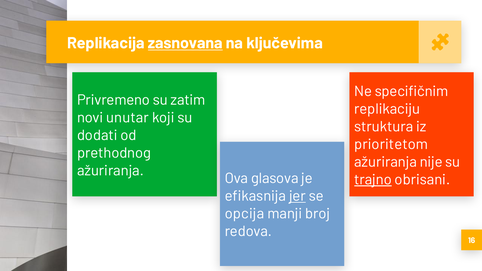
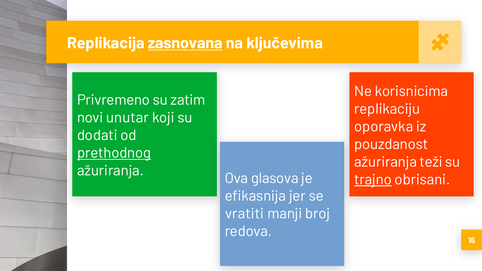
specifičnim: specifičnim -> korisnicima (411, 91)
struktura: struktura -> oporavka (384, 127)
prioritetom: prioritetom -> pouzdanost (391, 144)
prethodnog underline: none -> present (114, 153)
nije: nije -> teži (431, 162)
jer underline: present -> none (297, 196)
opcija: opcija -> vratiti (245, 214)
